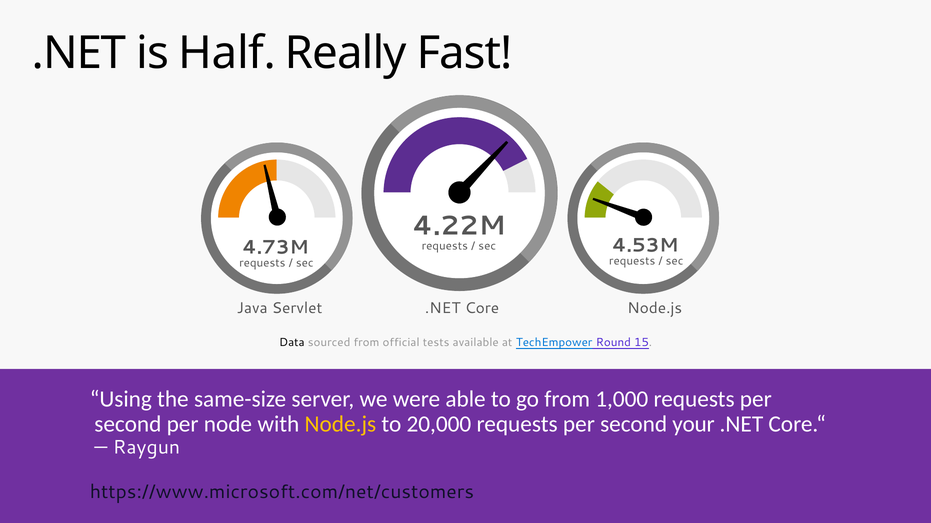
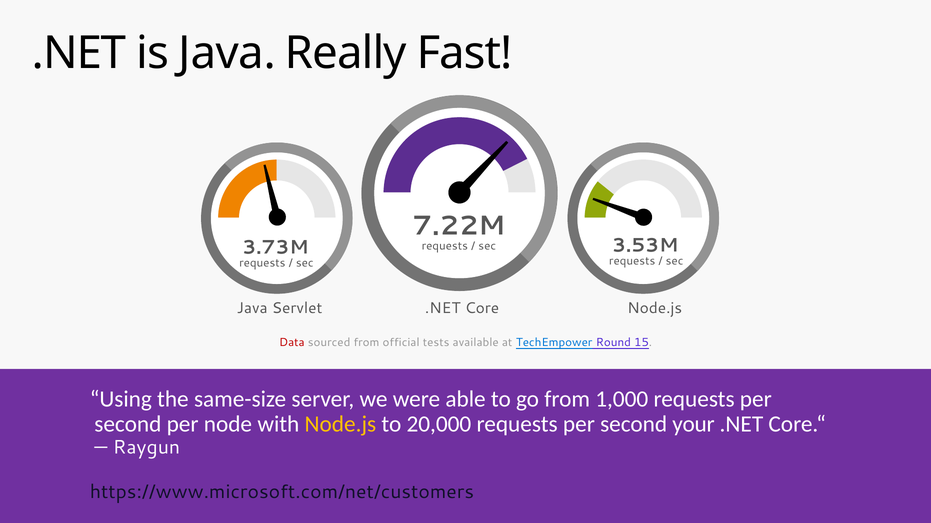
is Half: Half -> Java (227, 53)
4.22M: 4.22M -> 7.22M (459, 226)
4.53M: 4.53M -> 3.53M (645, 246)
4.73M: 4.73M -> 3.73M (275, 247)
Data colour: black -> red (292, 343)
